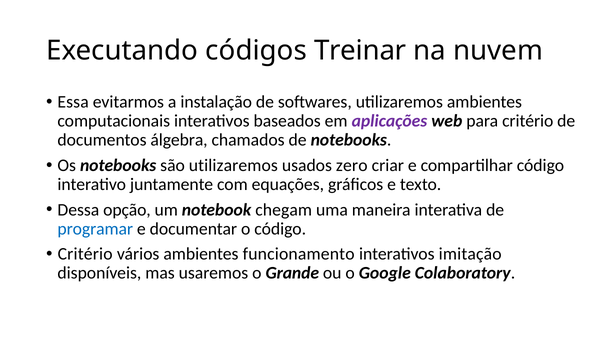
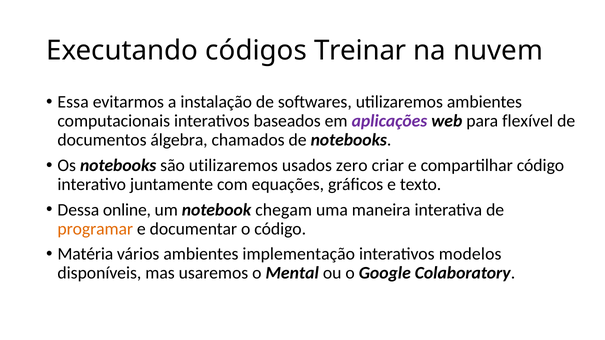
para critério: critério -> flexível (528, 121)
opção: opção -> online (127, 210)
programar colour: blue -> orange (95, 229)
Critério: Critério -> Matéria (85, 254)
funcionamento: funcionamento -> implementação (299, 254)
imitação: imitação -> modelos (470, 254)
Grande: Grande -> Mental (292, 273)
